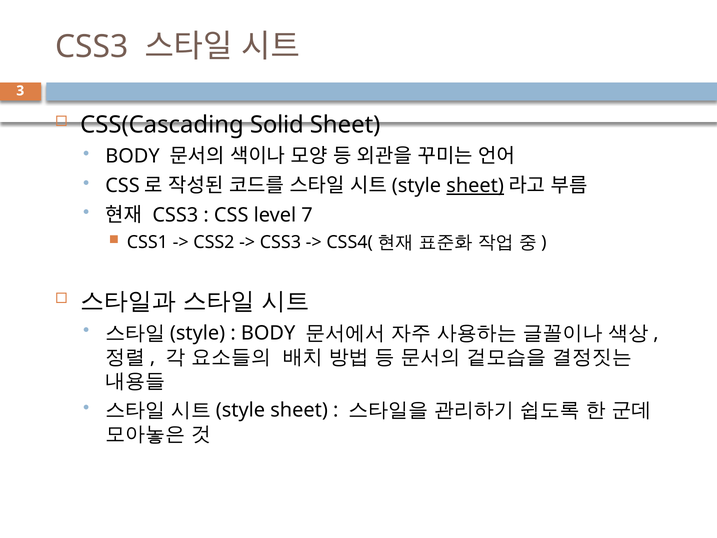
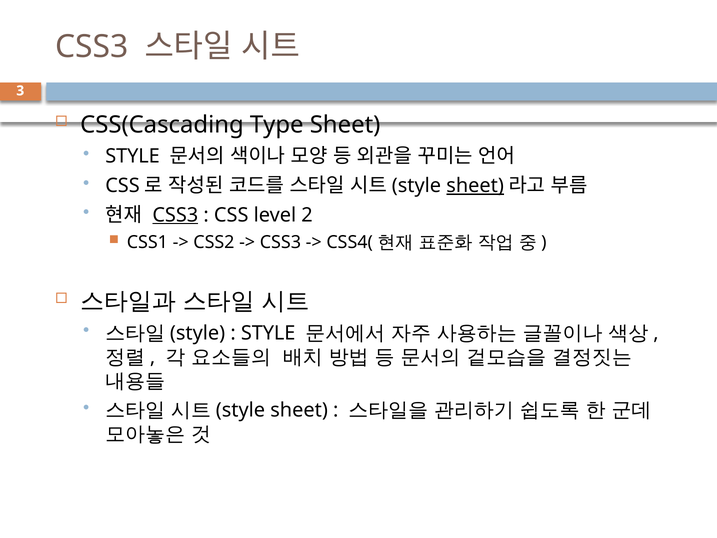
Solid: Solid -> Type (277, 125)
BODY: BODY -> STYLE (133, 156)
CSS3 underline: none -> present (175, 215)
7: 7 -> 2 (307, 215)
BODY: BODY -> STYLE (268, 333)
